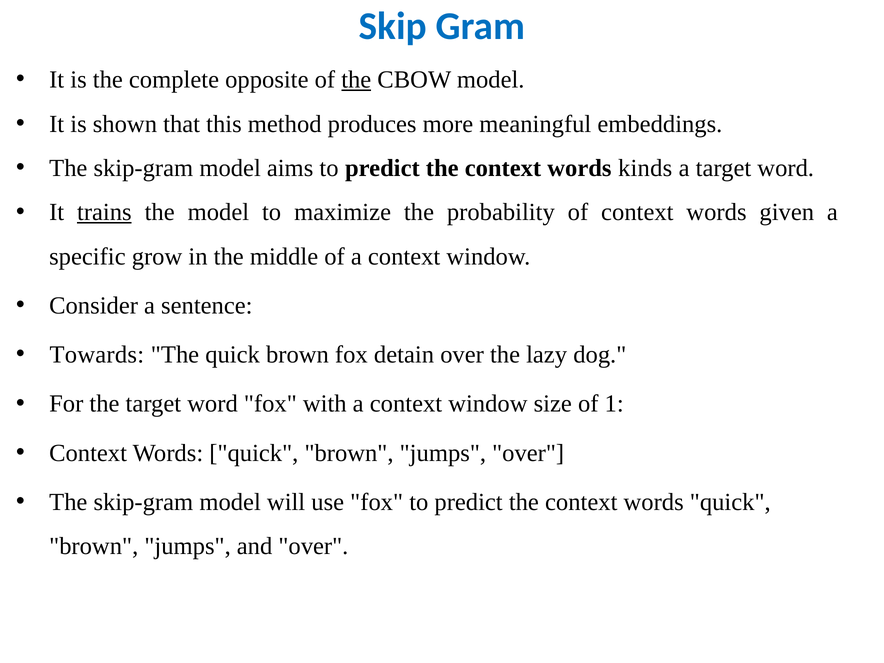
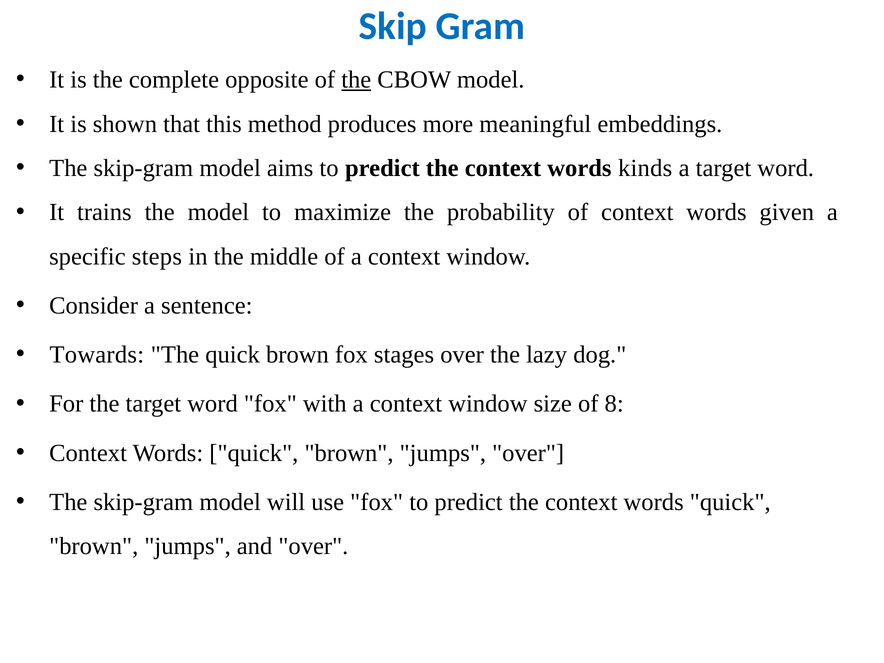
trains underline: present -> none (104, 212)
grow: grow -> steps (157, 257)
detain: detain -> stages (404, 355)
1: 1 -> 8 (614, 404)
